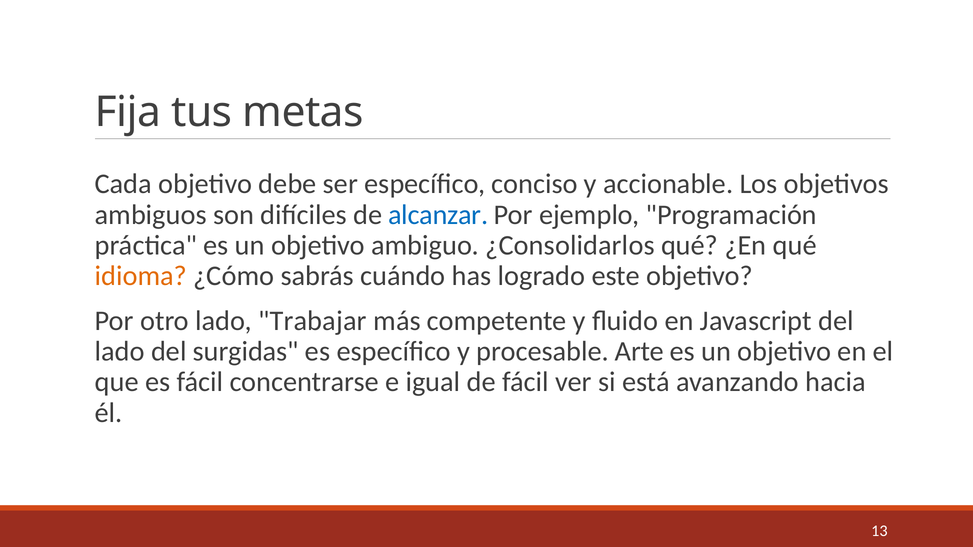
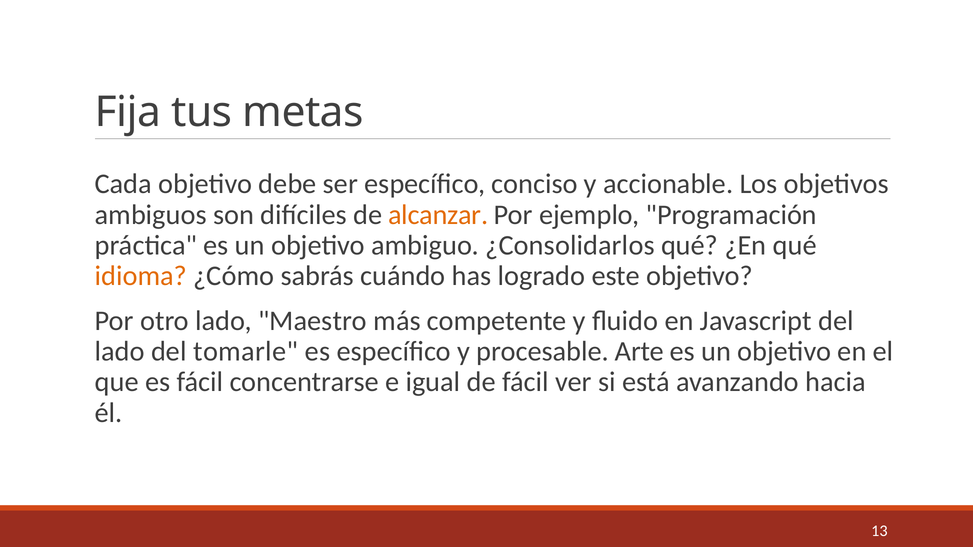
alcanzar colour: blue -> orange (438, 215)
Trabajar: Trabajar -> Maestro (312, 321)
surgidas: surgidas -> tomarle (246, 352)
